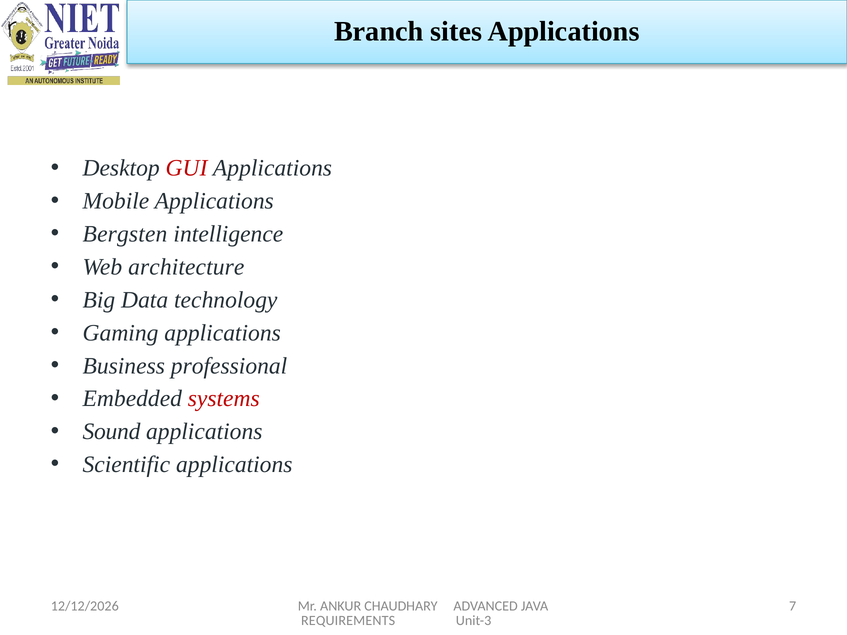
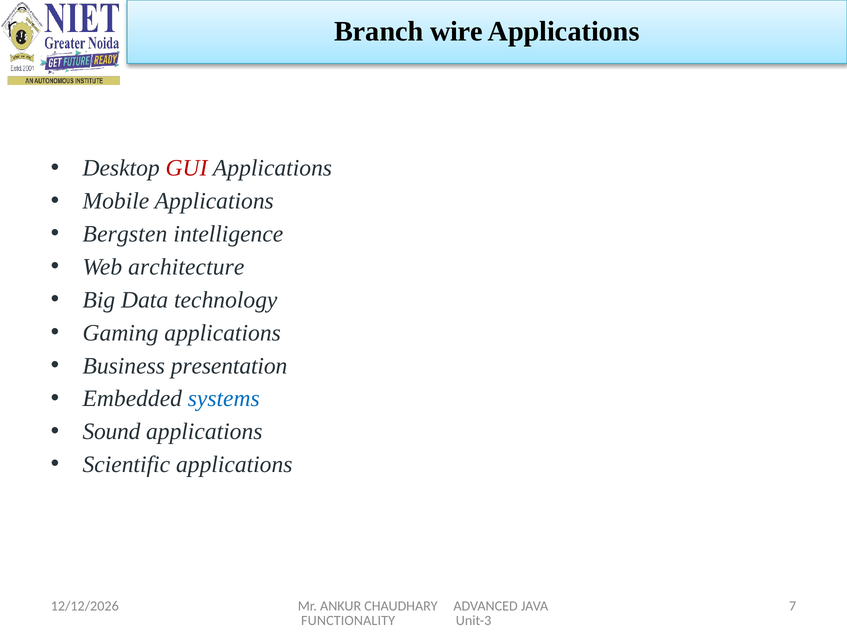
sites: sites -> wire (456, 32)
professional: professional -> presentation (229, 366)
systems colour: red -> blue (224, 399)
REQUIREMENTS: REQUIREMENTS -> FUNCTIONALITY (348, 621)
